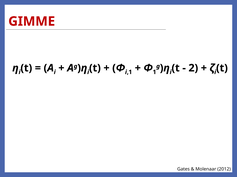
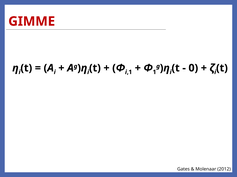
2: 2 -> 0 (193, 68)
